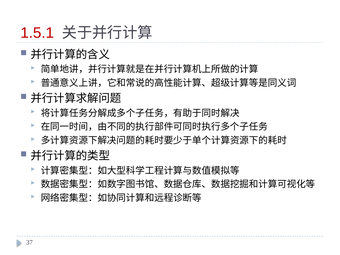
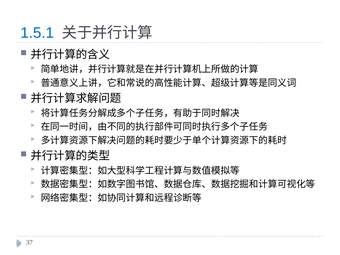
1.5.1 colour: red -> blue (37, 33)
